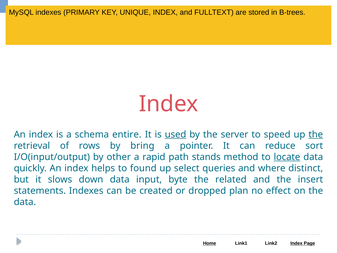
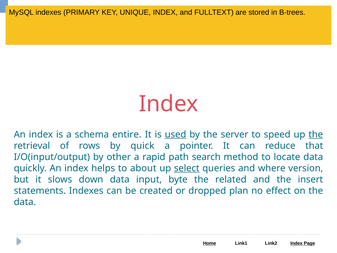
bring: bring -> quick (142, 146)
reduce sort: sort -> that (314, 146)
stands: stands -> search (206, 157)
locate underline: present -> none (287, 157)
found: found -> about (143, 168)
select underline: none -> present (187, 168)
distinct: distinct -> version (306, 168)
